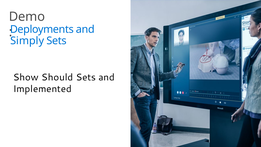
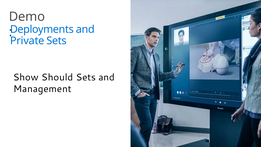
Simply: Simply -> Private (27, 41)
Implemented: Implemented -> Management (42, 89)
